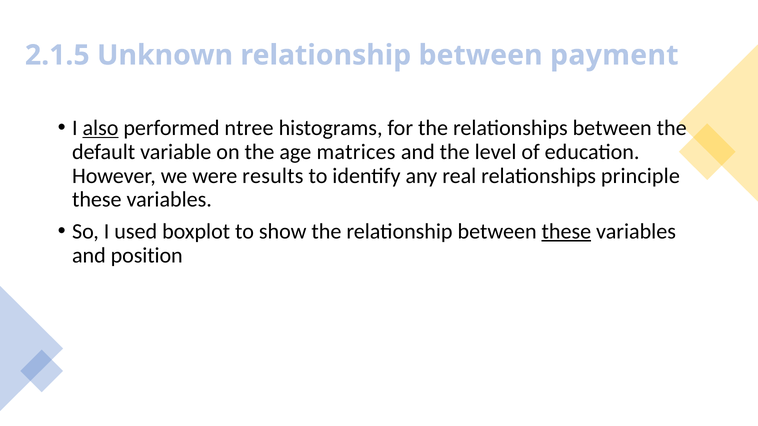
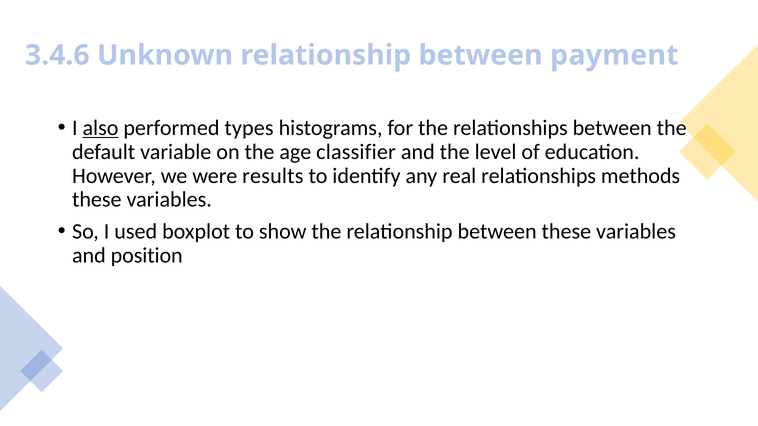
2.1.5: 2.1.5 -> 3.4.6 (57, 55)
ntree: ntree -> types (249, 128)
matrices: matrices -> classifier (356, 152)
principle: principle -> methods (641, 176)
these underline: present -> none (566, 232)
